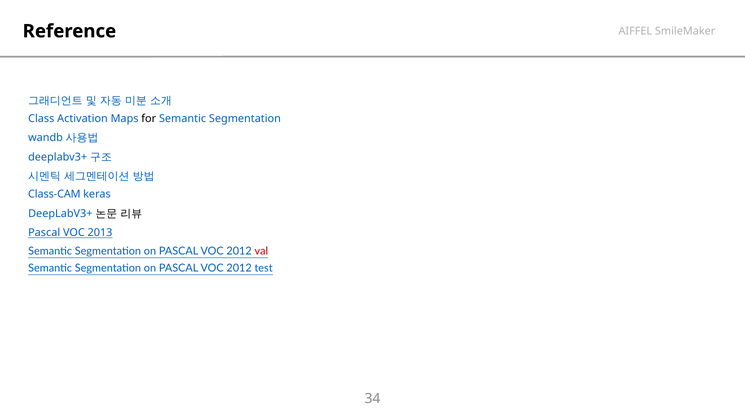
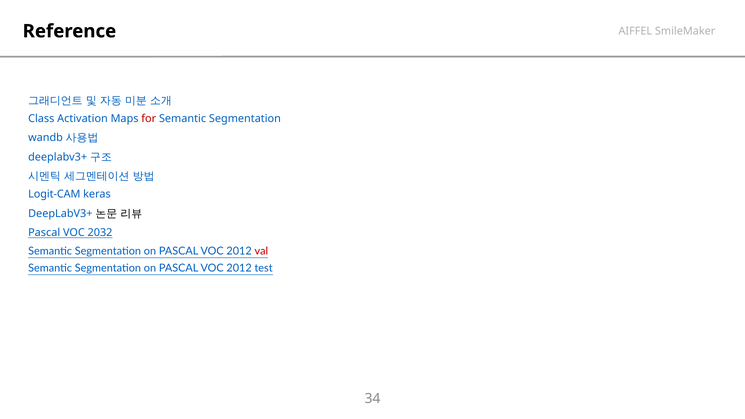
for colour: black -> red (149, 119)
Class-CAM: Class-CAM -> Logit-CAM (54, 194)
2013: 2013 -> 2032 (100, 233)
